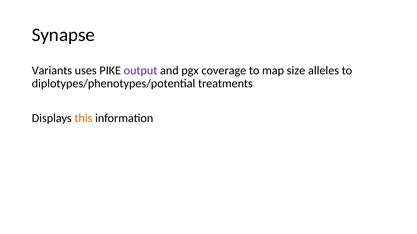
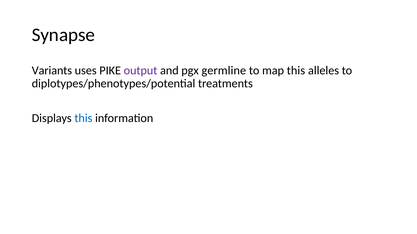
coverage: coverage -> germline (224, 71)
map size: size -> this (296, 71)
this colour: orange -> blue (83, 119)
